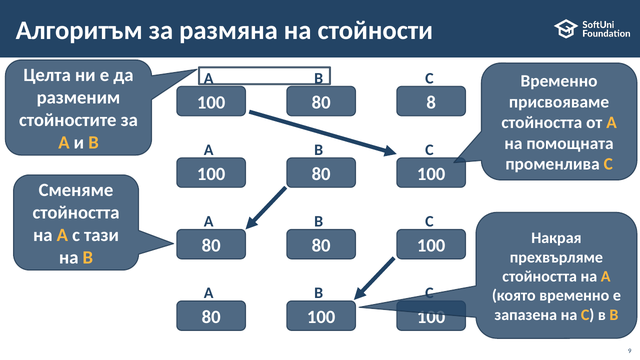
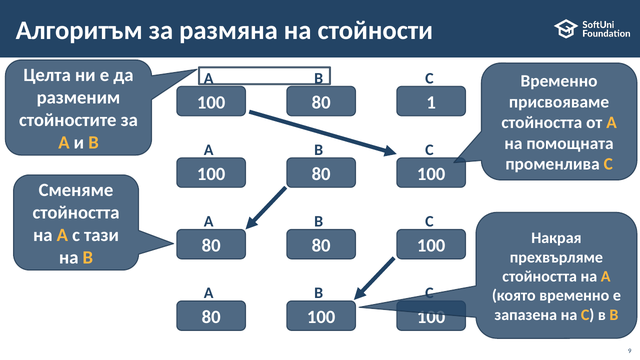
8: 8 -> 1 (431, 102)
